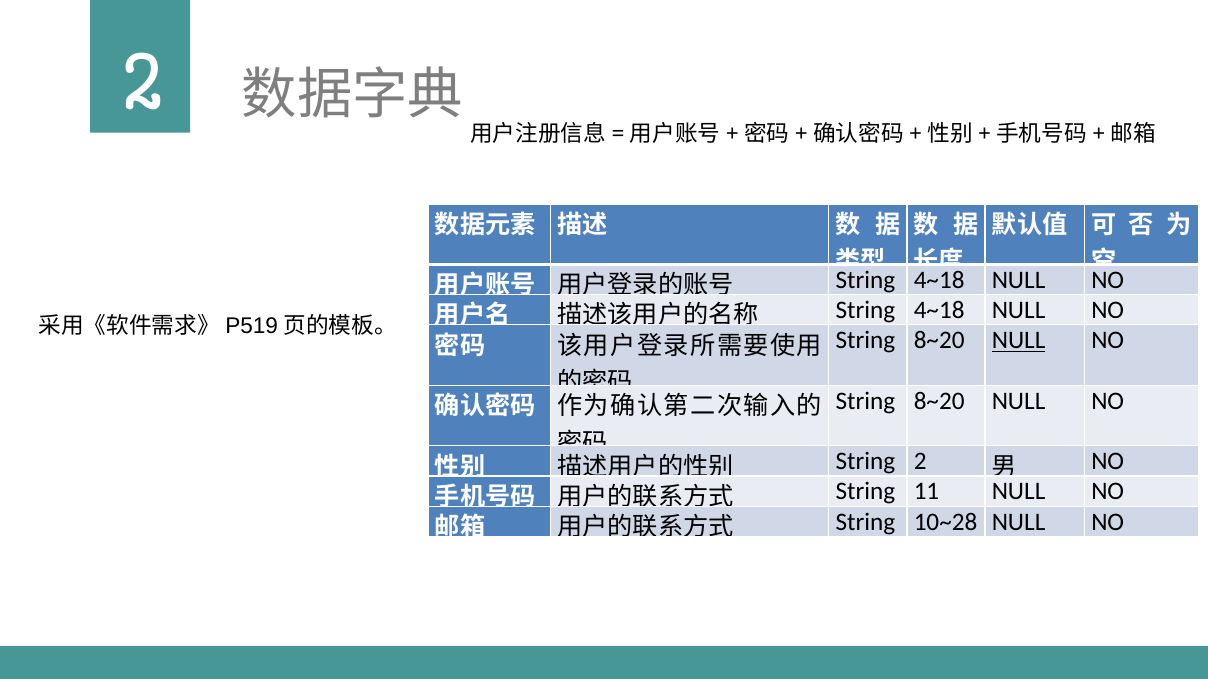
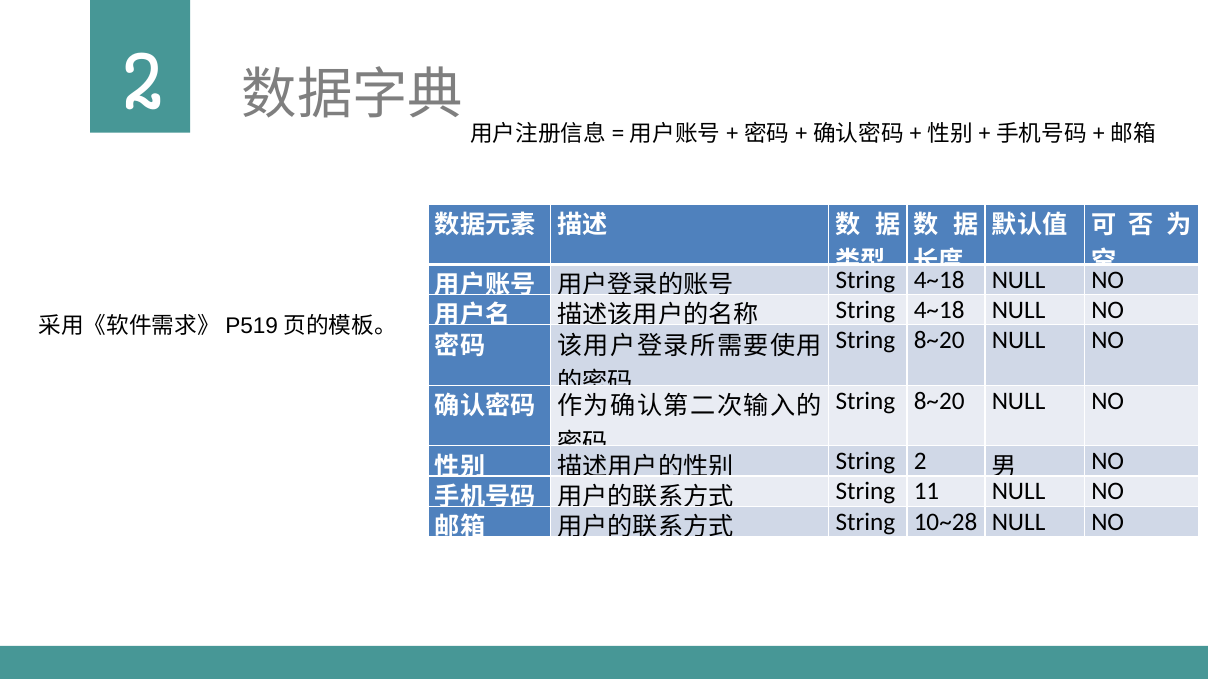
NULL underline: present -> none (1019, 341)
